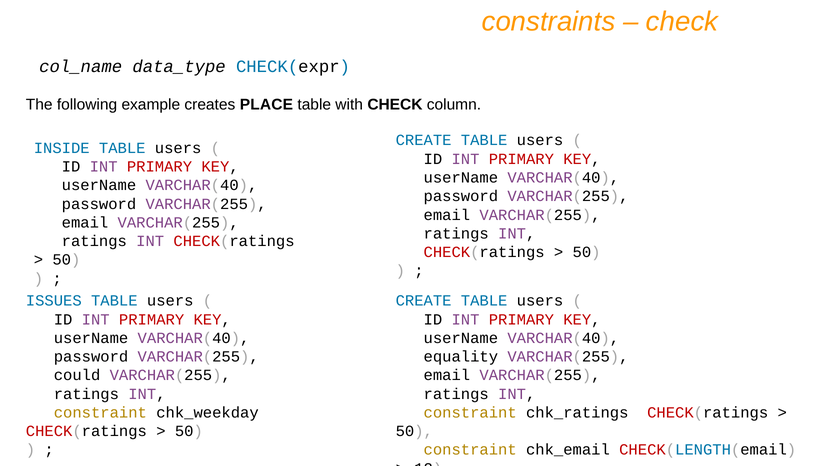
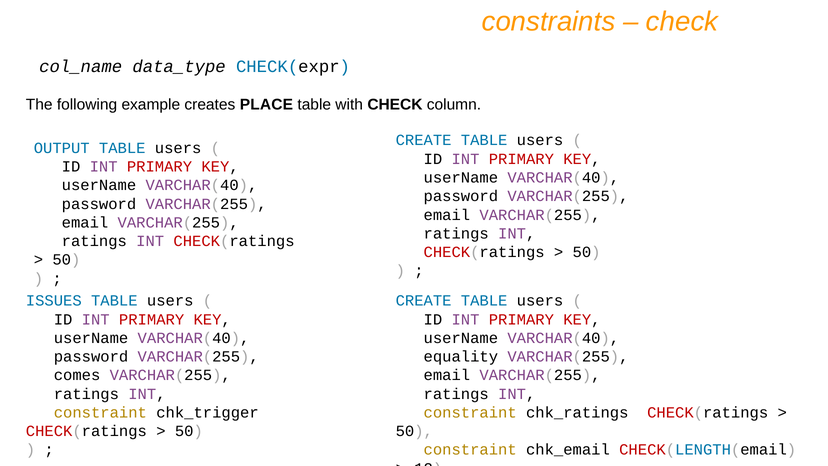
INSIDE: INSIDE -> OUTPUT (62, 148)
could: could -> comes (77, 375)
chk_weekday: chk_weekday -> chk_trigger (207, 412)
